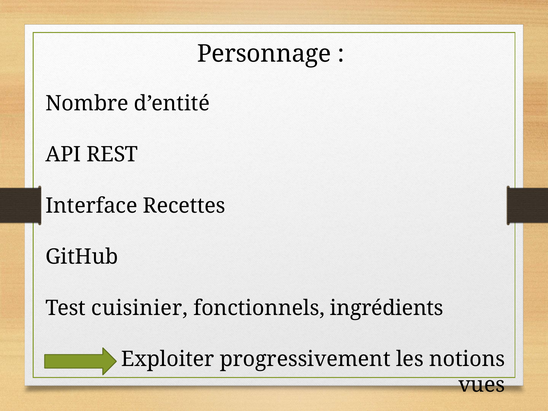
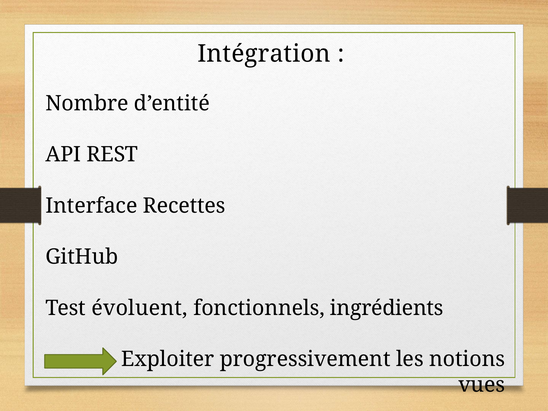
Personnage: Personnage -> Intégration (264, 54)
cuisinier: cuisinier -> évoluent (140, 308)
